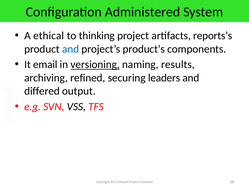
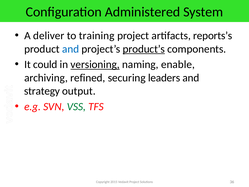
ethical: ethical -> deliver (49, 36)
thinking: thinking -> training (97, 36)
product’s underline: none -> present (144, 49)
email: email -> could (45, 64)
results: results -> enable (178, 64)
differed: differed -> strategy (42, 91)
VSS colour: black -> green (76, 106)
